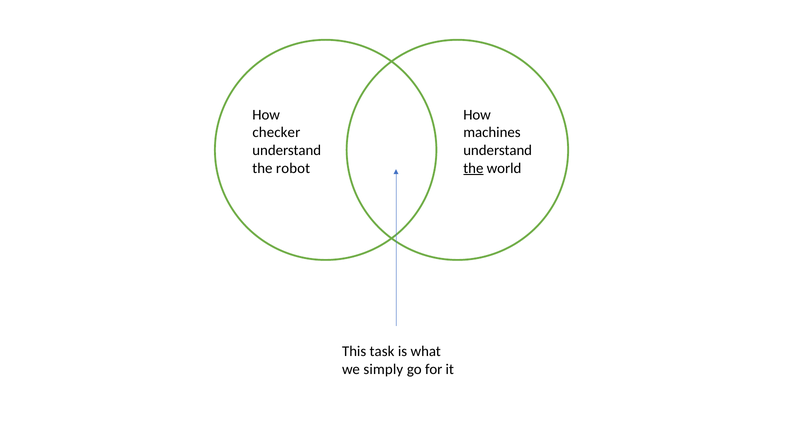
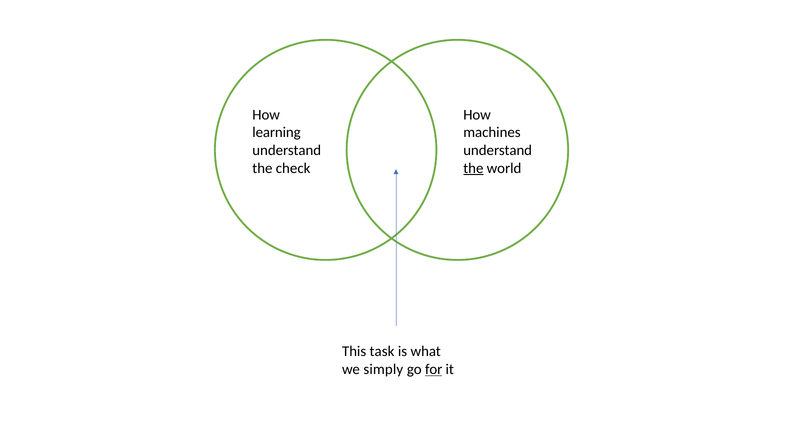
checker: checker -> learning (276, 132)
robot: robot -> check (293, 168)
for underline: none -> present (434, 369)
